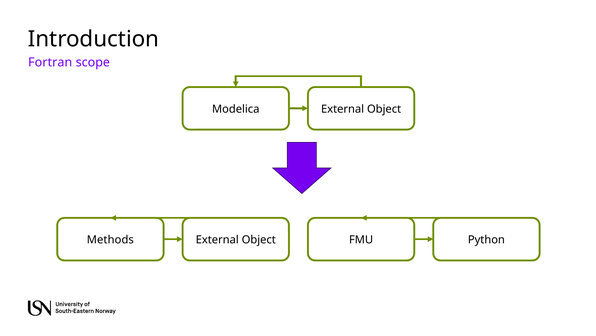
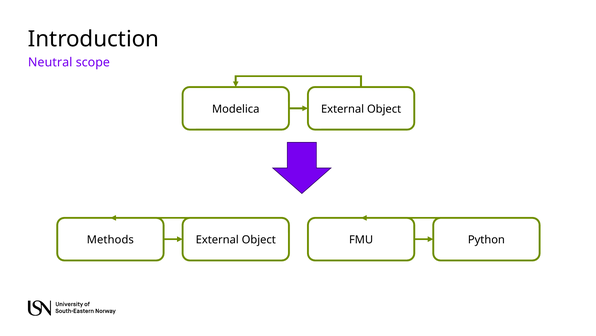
Fortran: Fortran -> Neutral (50, 62)
